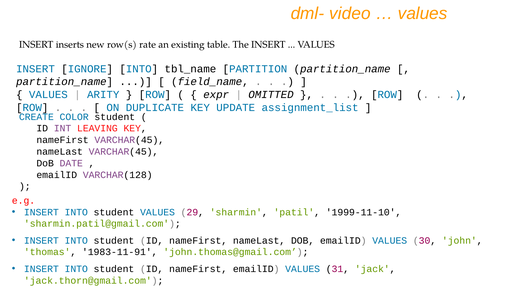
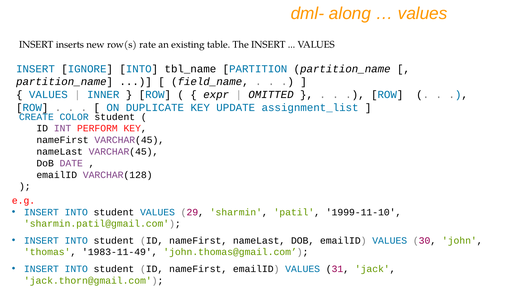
video: video -> along (350, 13)
ARITY: ARITY -> INNER (103, 95)
LEAVING: LEAVING -> PERFORM (97, 129)
1983-11-91: 1983-11-91 -> 1983-11-49 (120, 252)
